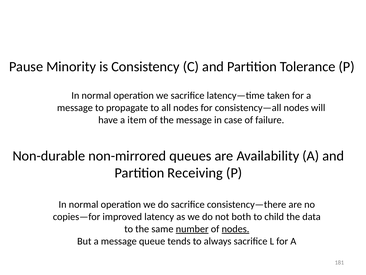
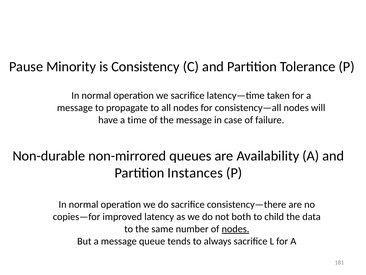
item: item -> time (137, 120)
Receiving: Receiving -> Instances (195, 173)
number underline: present -> none (192, 229)
